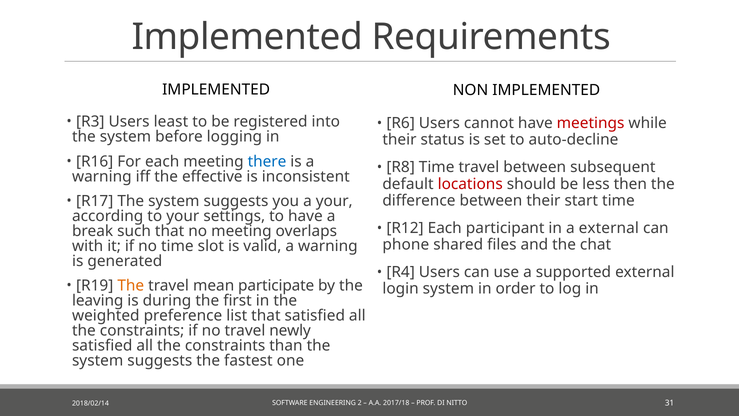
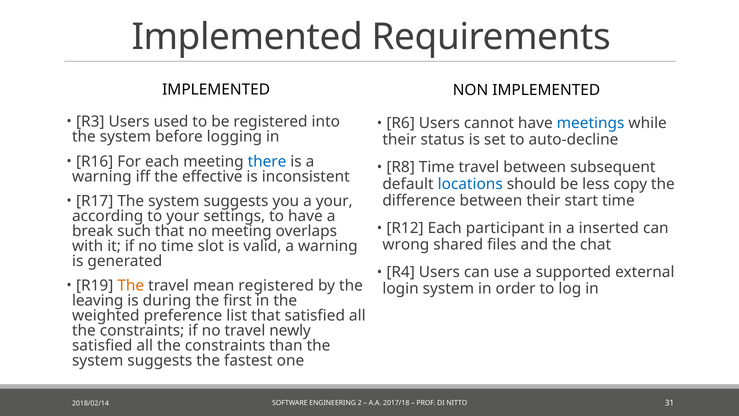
least: least -> used (171, 122)
meetings colour: red -> blue (591, 123)
locations colour: red -> blue (470, 184)
then: then -> copy (630, 184)
a external: external -> inserted (609, 228)
phone: phone -> wrong (406, 245)
mean participate: participate -> registered (276, 285)
